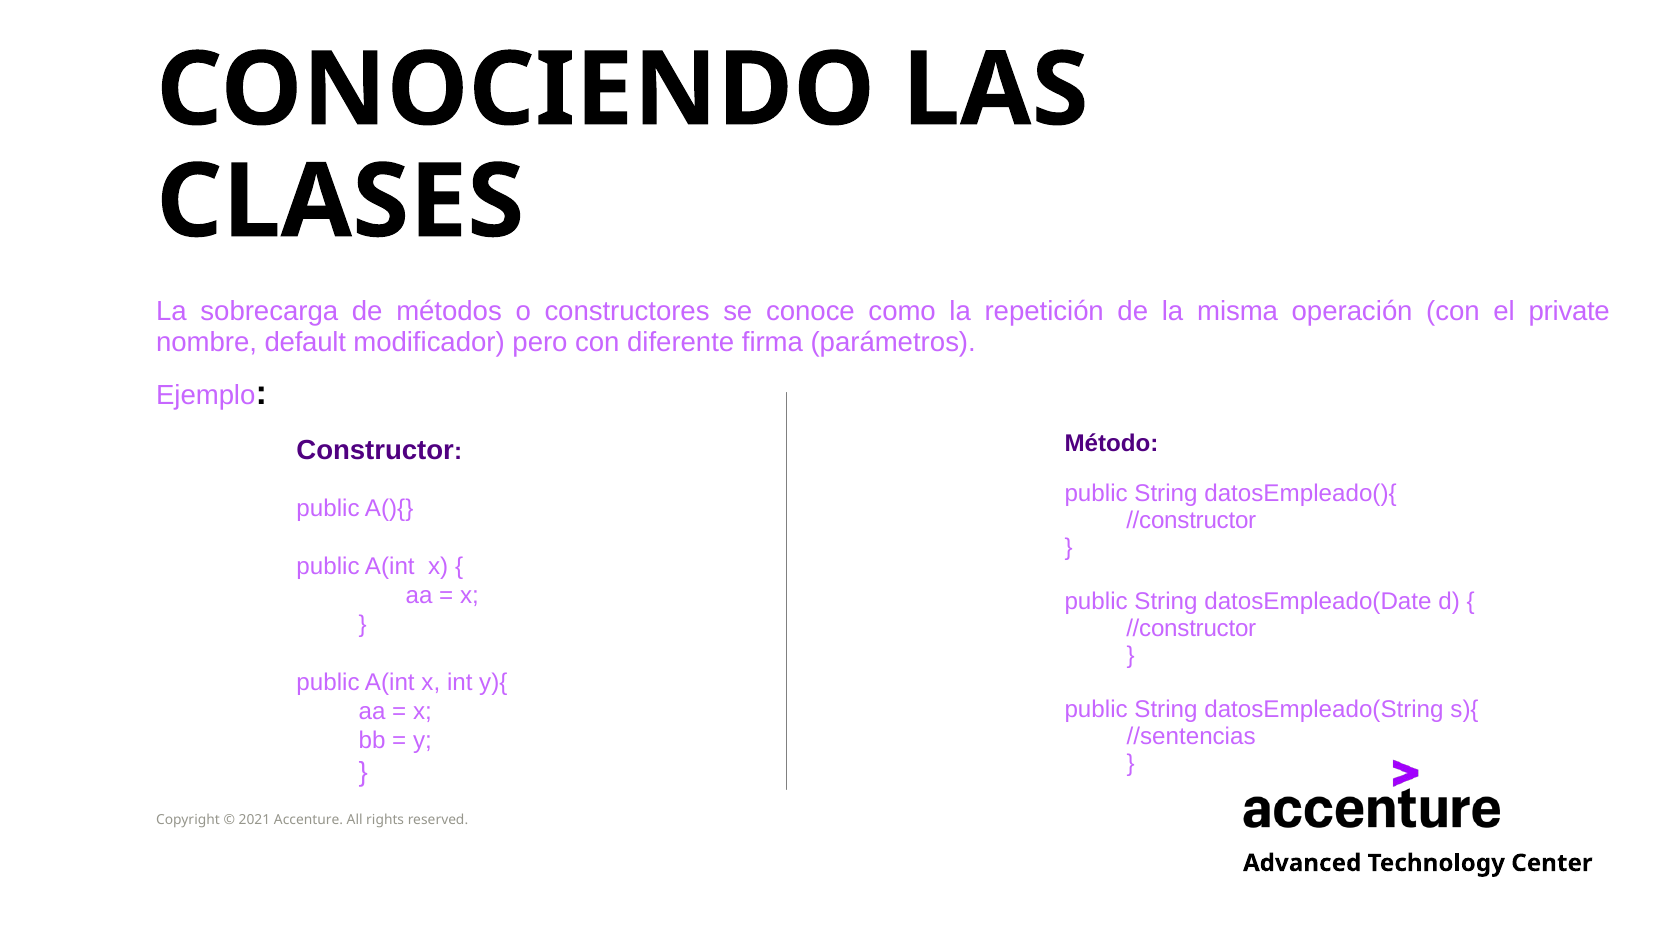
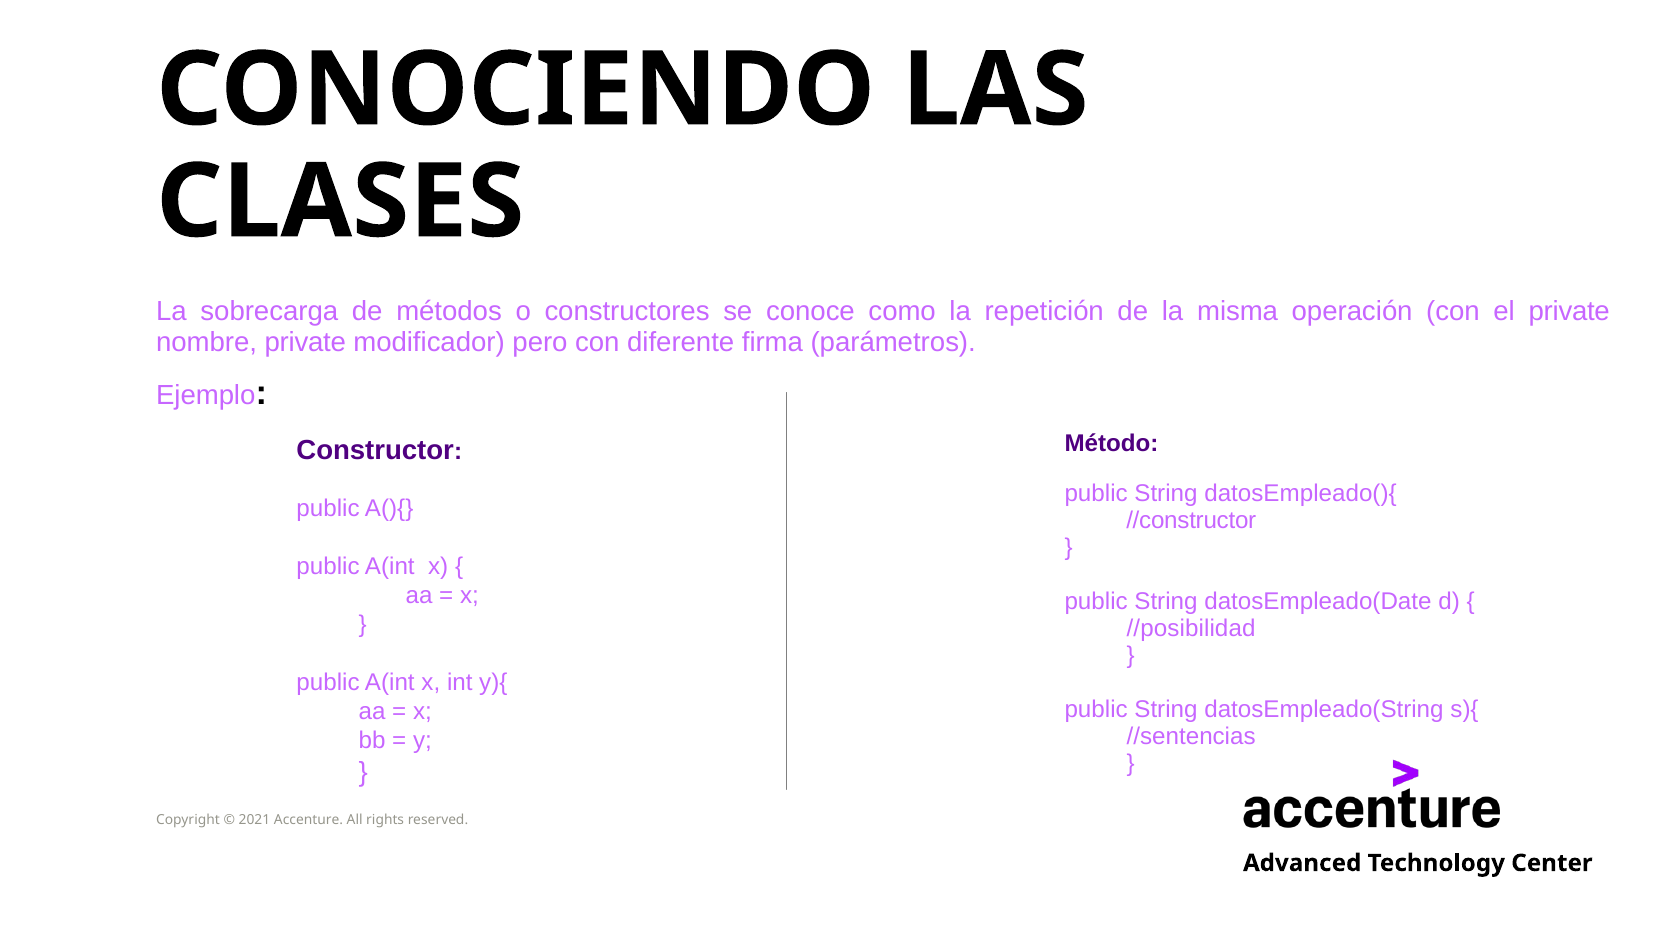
nombre default: default -> private (305, 342)
//constructor: //constructor -> //posibilidad (1191, 629)
